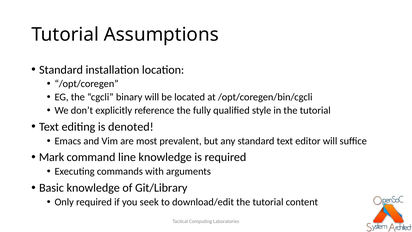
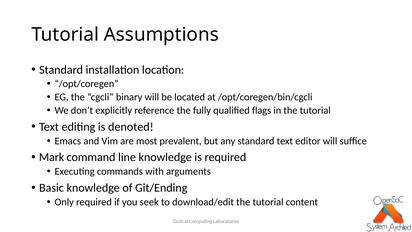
style: style -> flags (262, 110)
Git/Library: Git/Library -> Git/Ending (161, 188)
